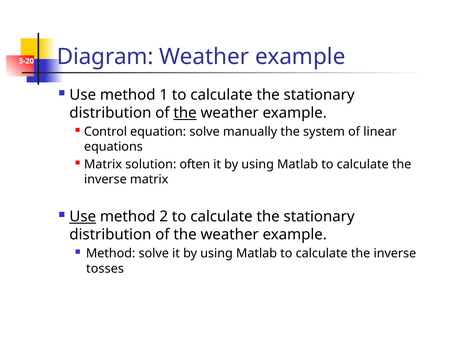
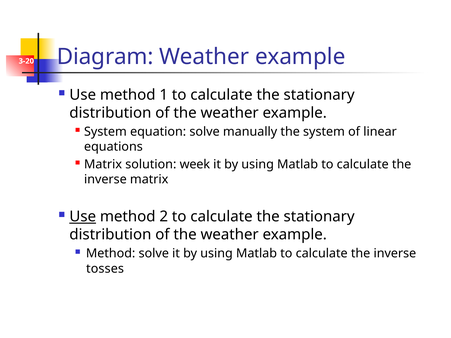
the underline: present -> none (185, 113)
Control: Control -> System (105, 132)
often: often -> week (195, 165)
